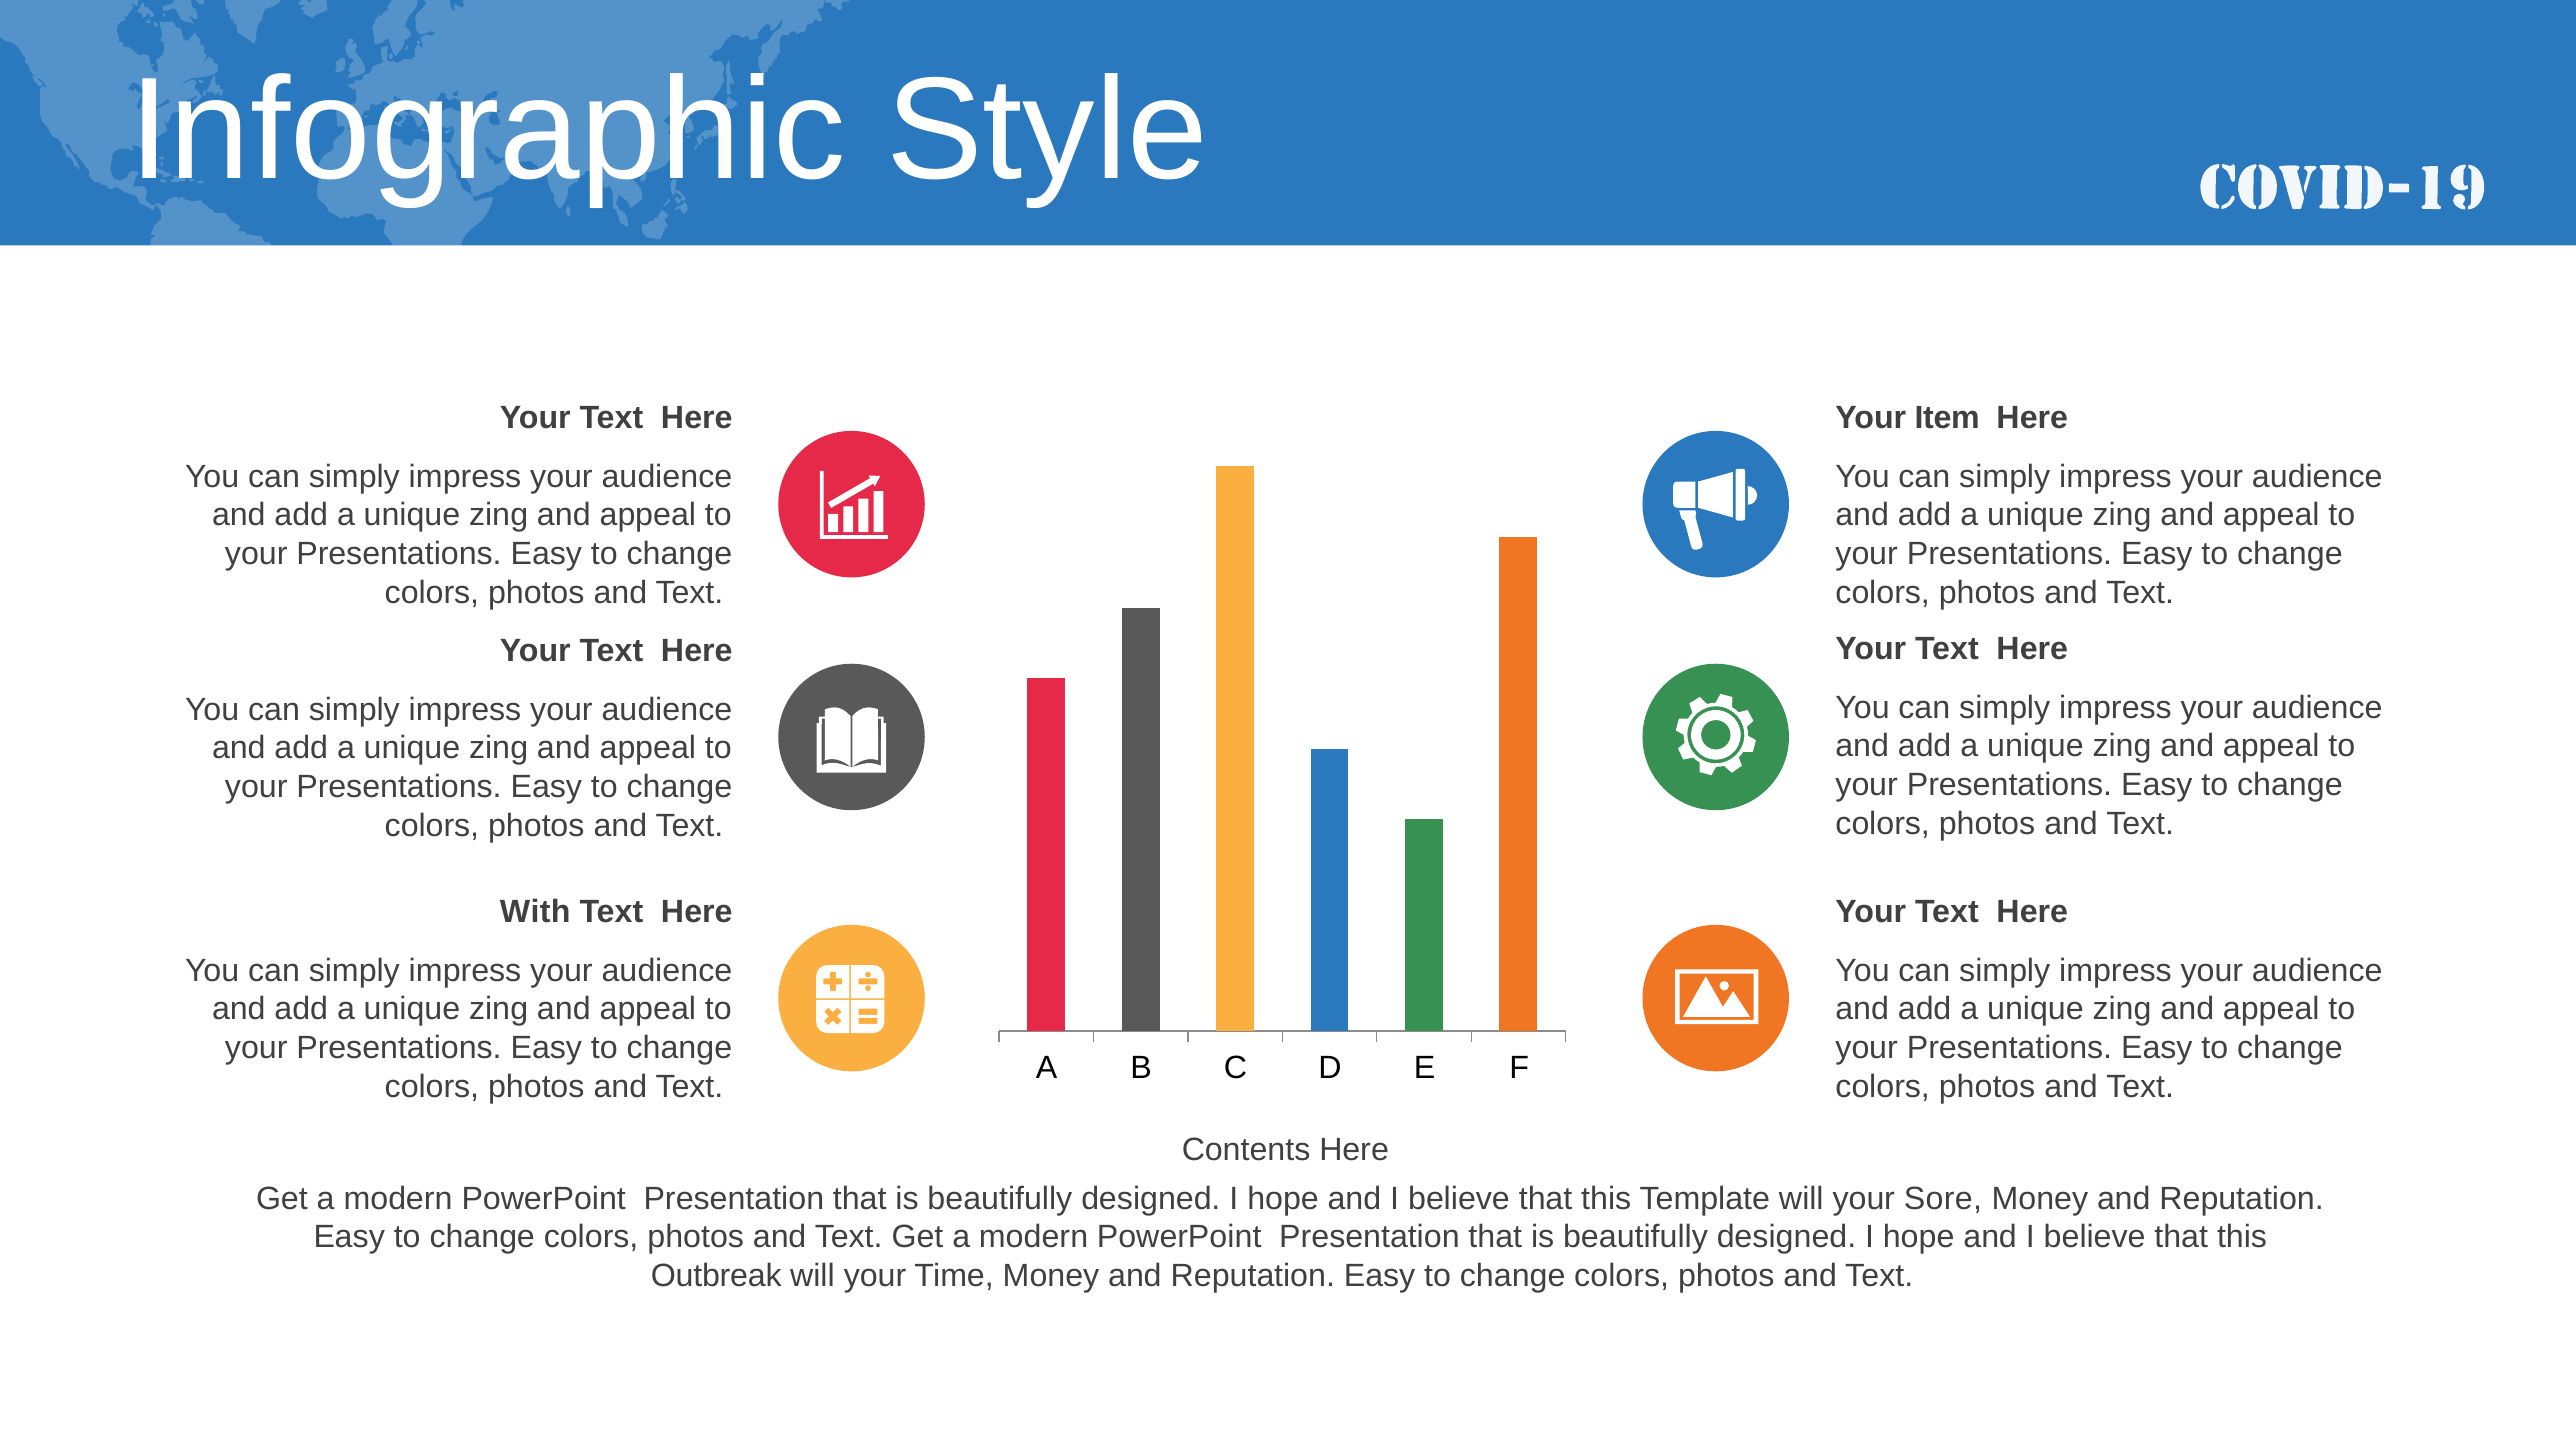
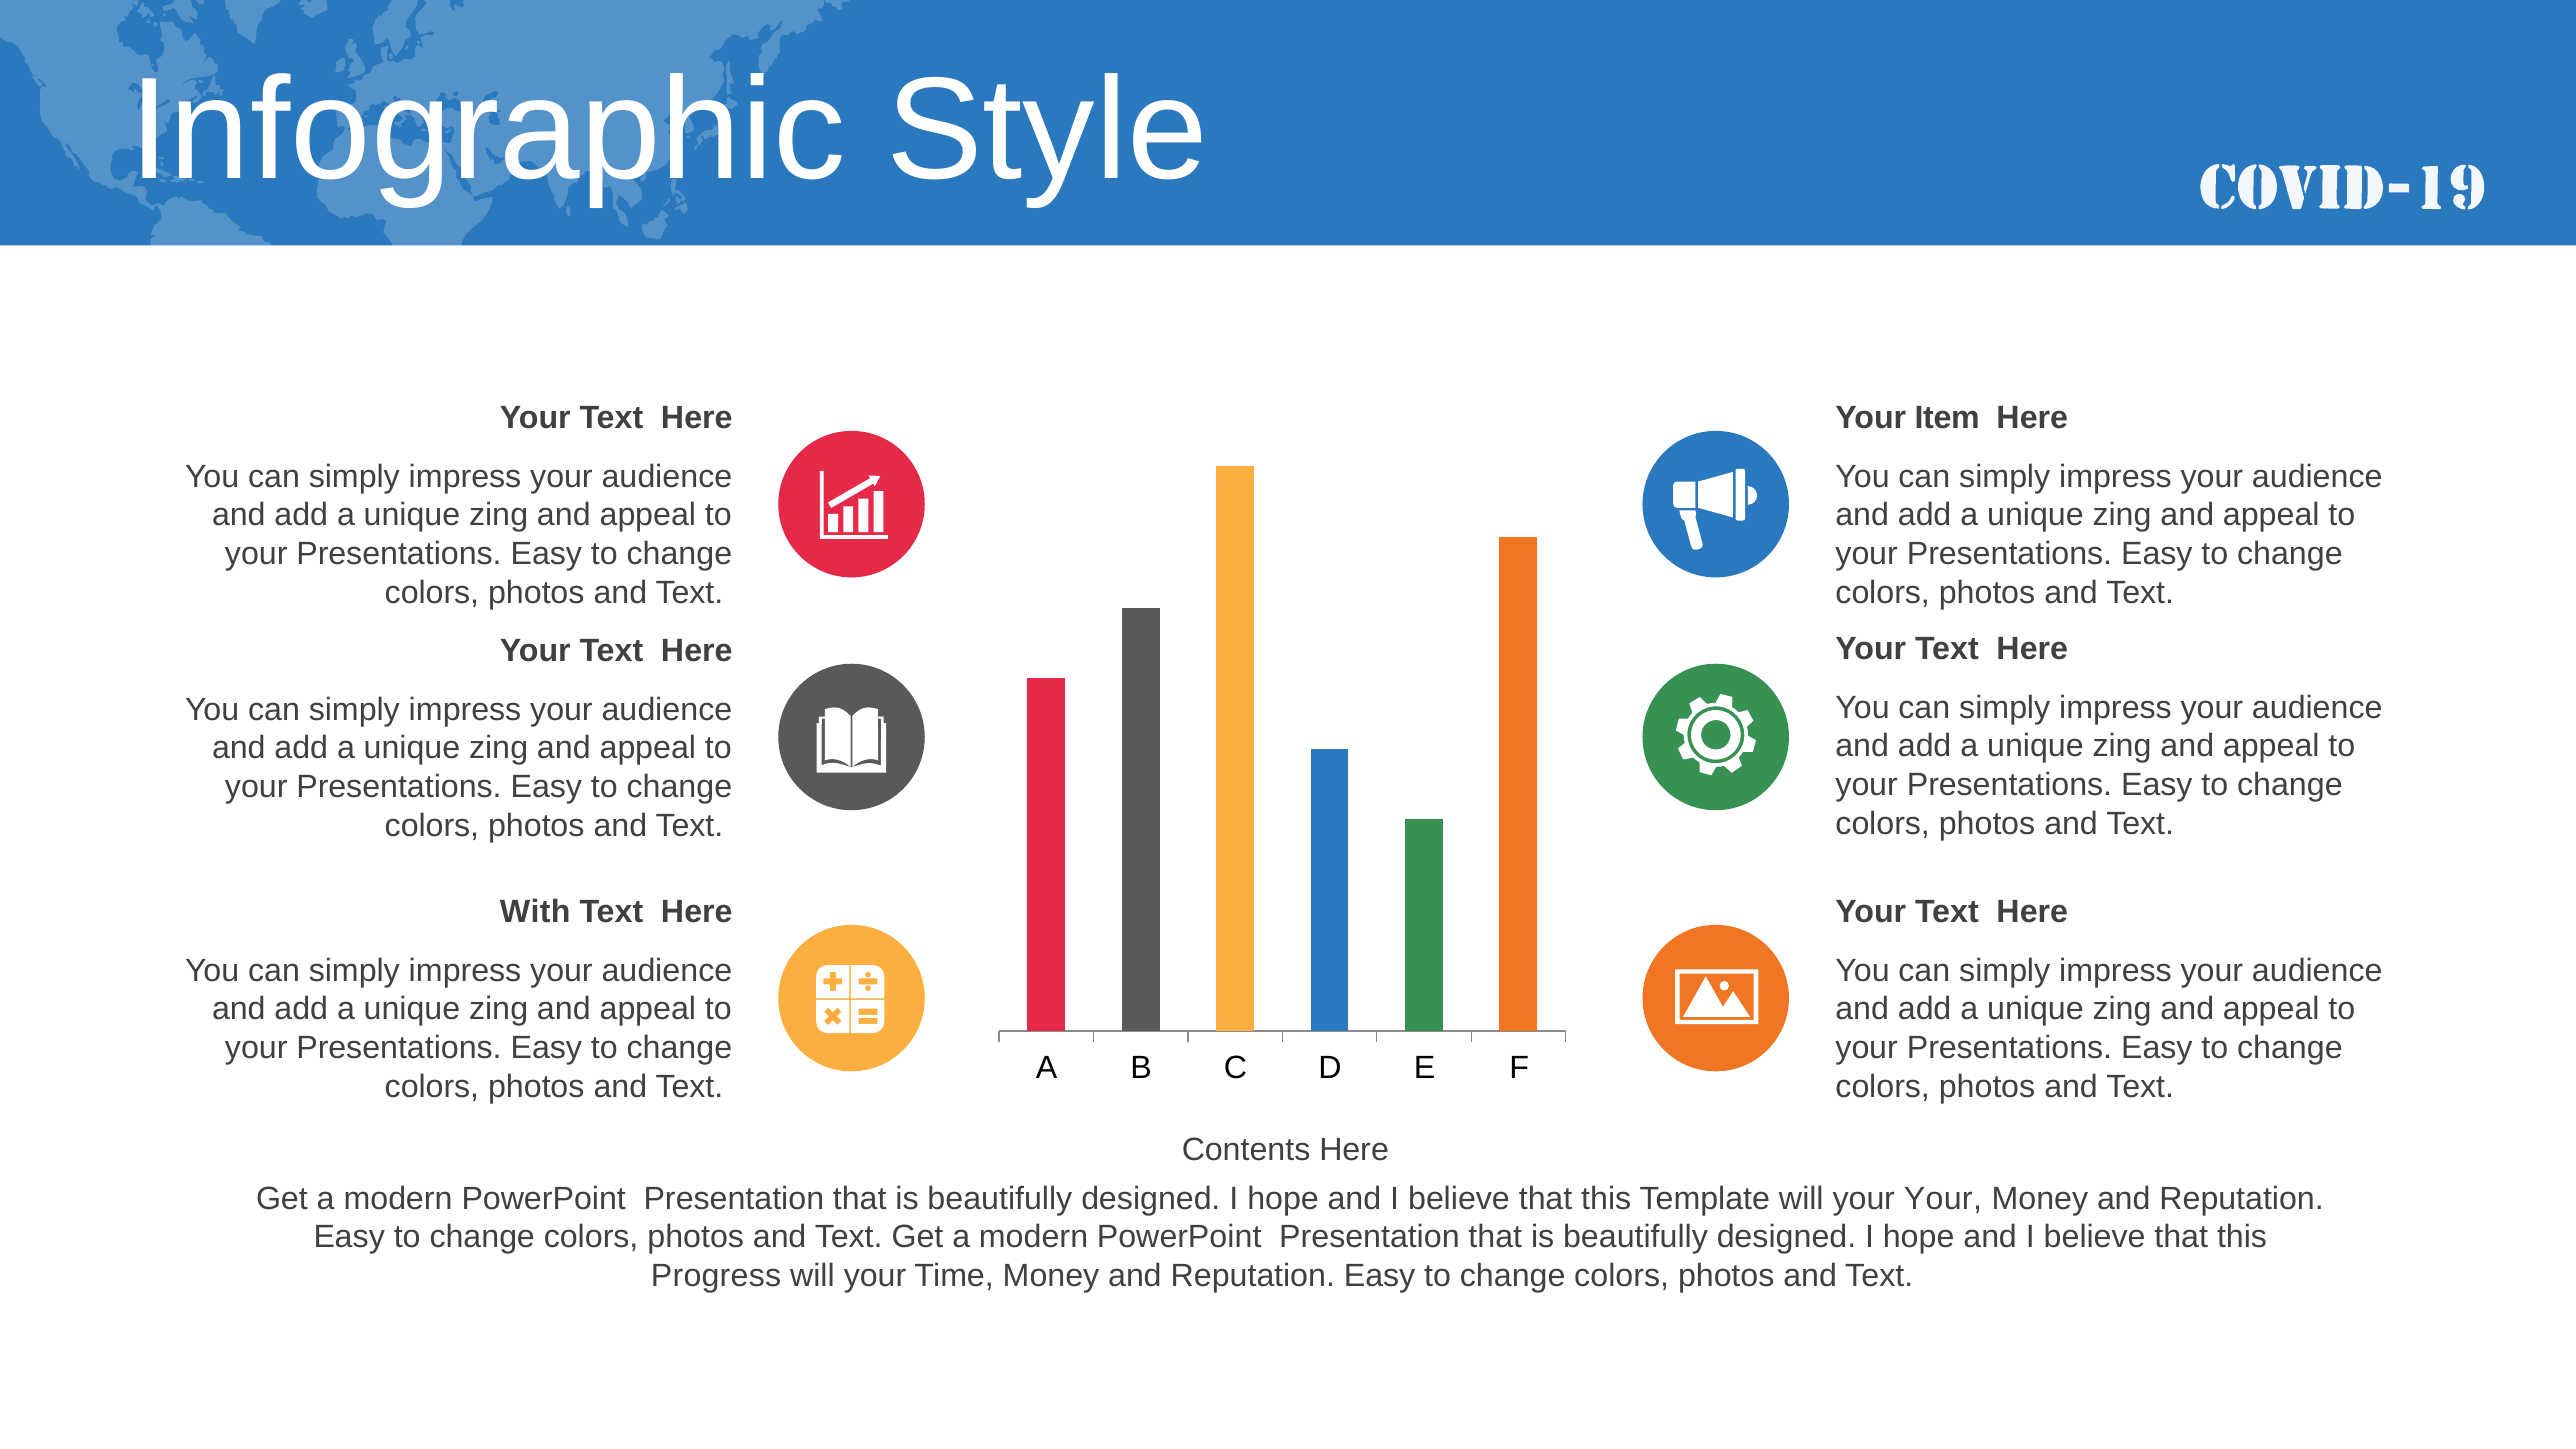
your Sore: Sore -> Your (1943, 1198)
Outbreak: Outbreak -> Progress (716, 1276)
